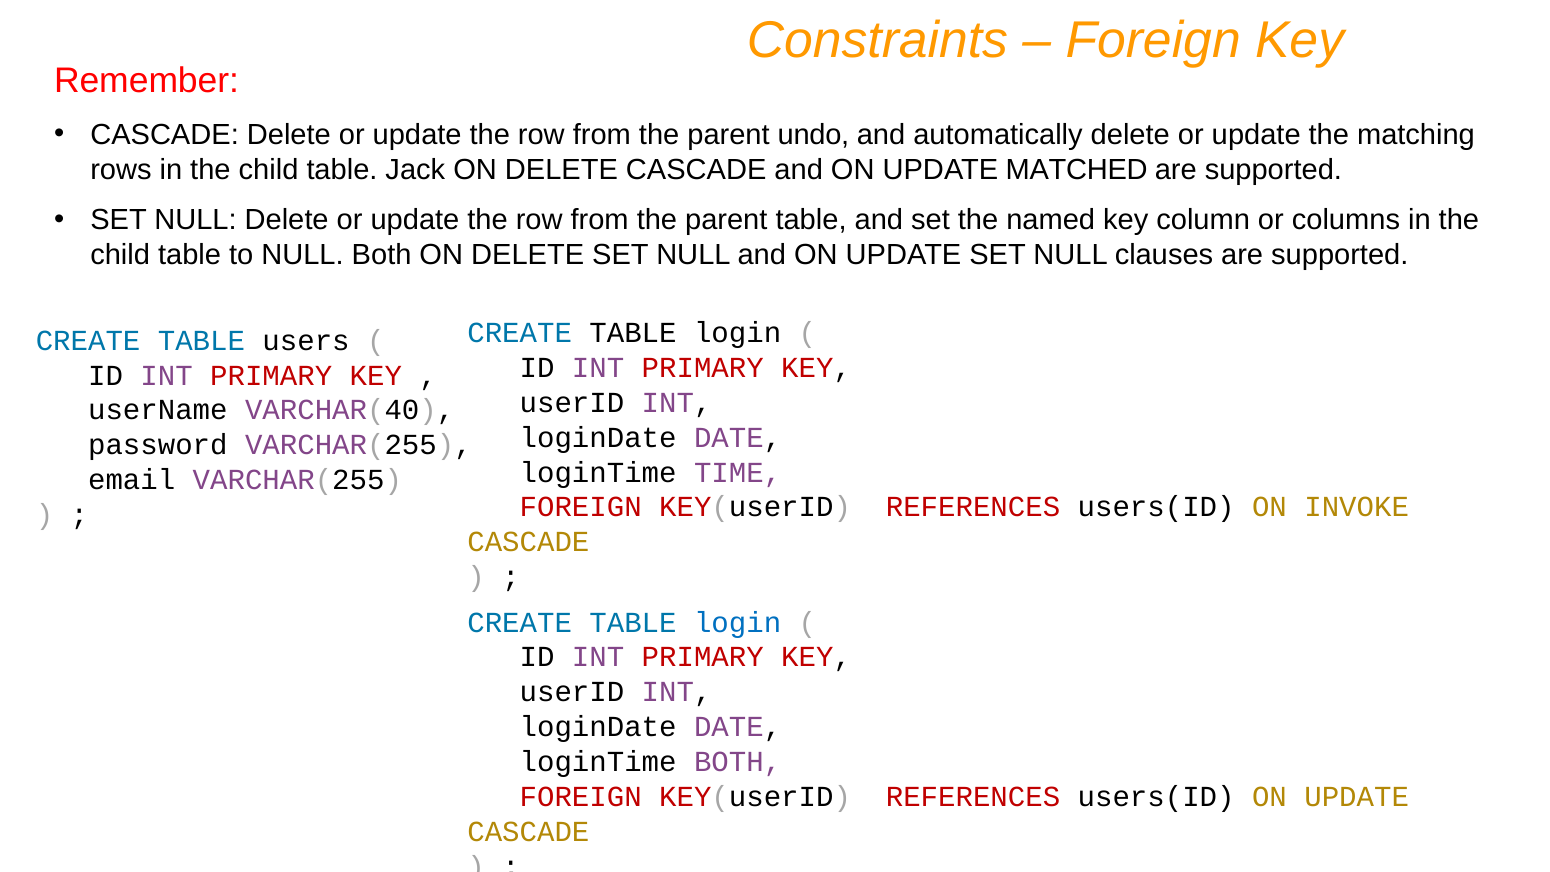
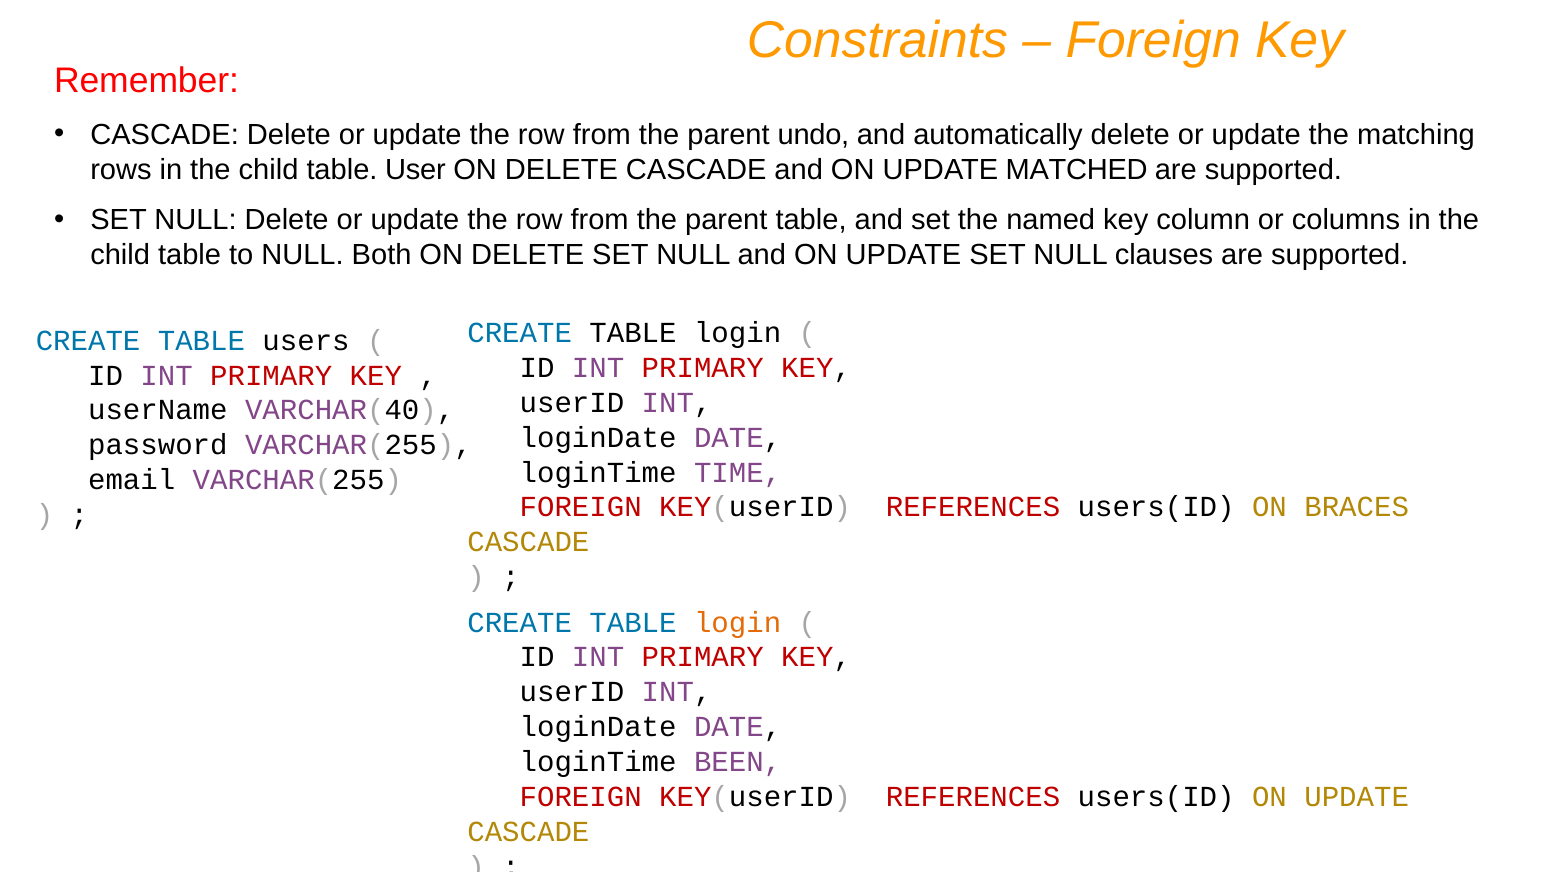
Jack: Jack -> User (415, 170)
INVOKE: INVOKE -> BRACES (1357, 507)
login colour: blue -> orange (738, 622)
loginTime BOTH: BOTH -> BEEN (738, 762)
